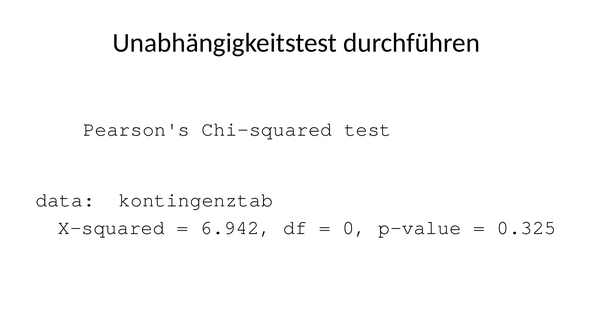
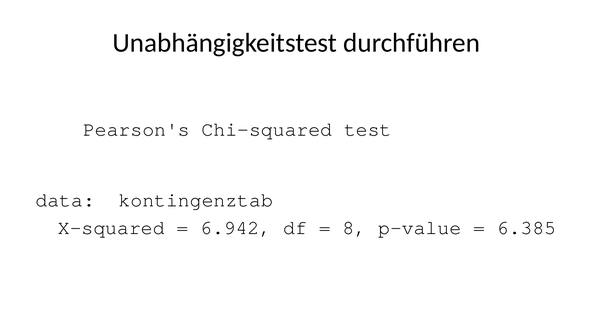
0: 0 -> 8 (354, 228)
0.325: 0.325 -> 6.385 (526, 228)
